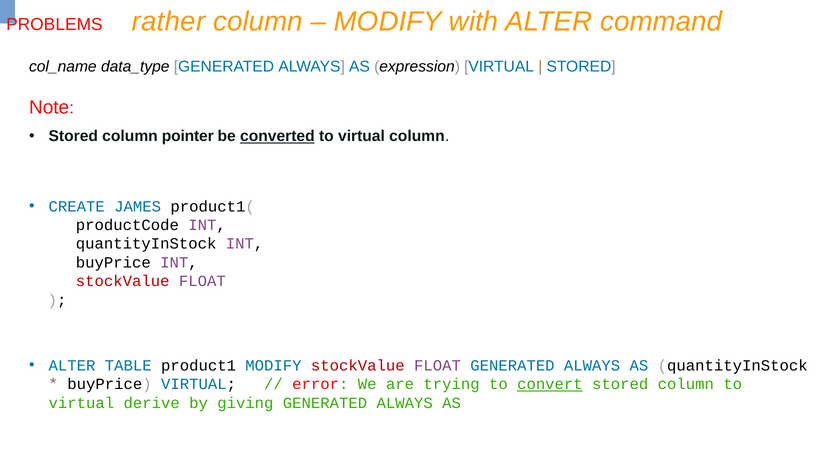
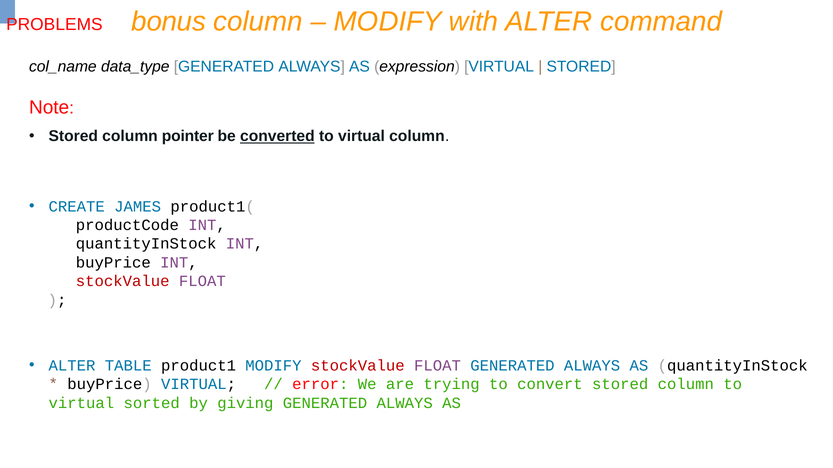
rather: rather -> bonus (169, 22)
convert underline: present -> none (550, 385)
derive: derive -> sorted (152, 403)
